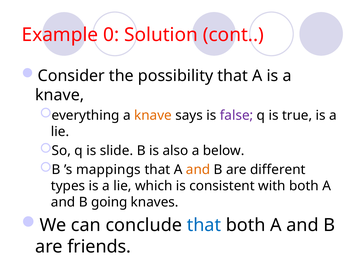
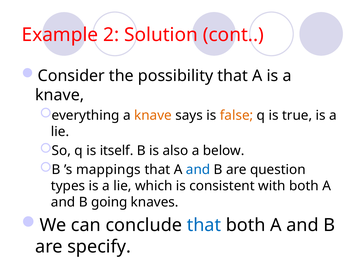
0: 0 -> 2 (111, 35)
false colour: purple -> orange (237, 115)
slide: slide -> itself (117, 151)
and colour: orange -> blue (198, 169)
different: different -> question (278, 169)
friends: friends -> specify (99, 247)
